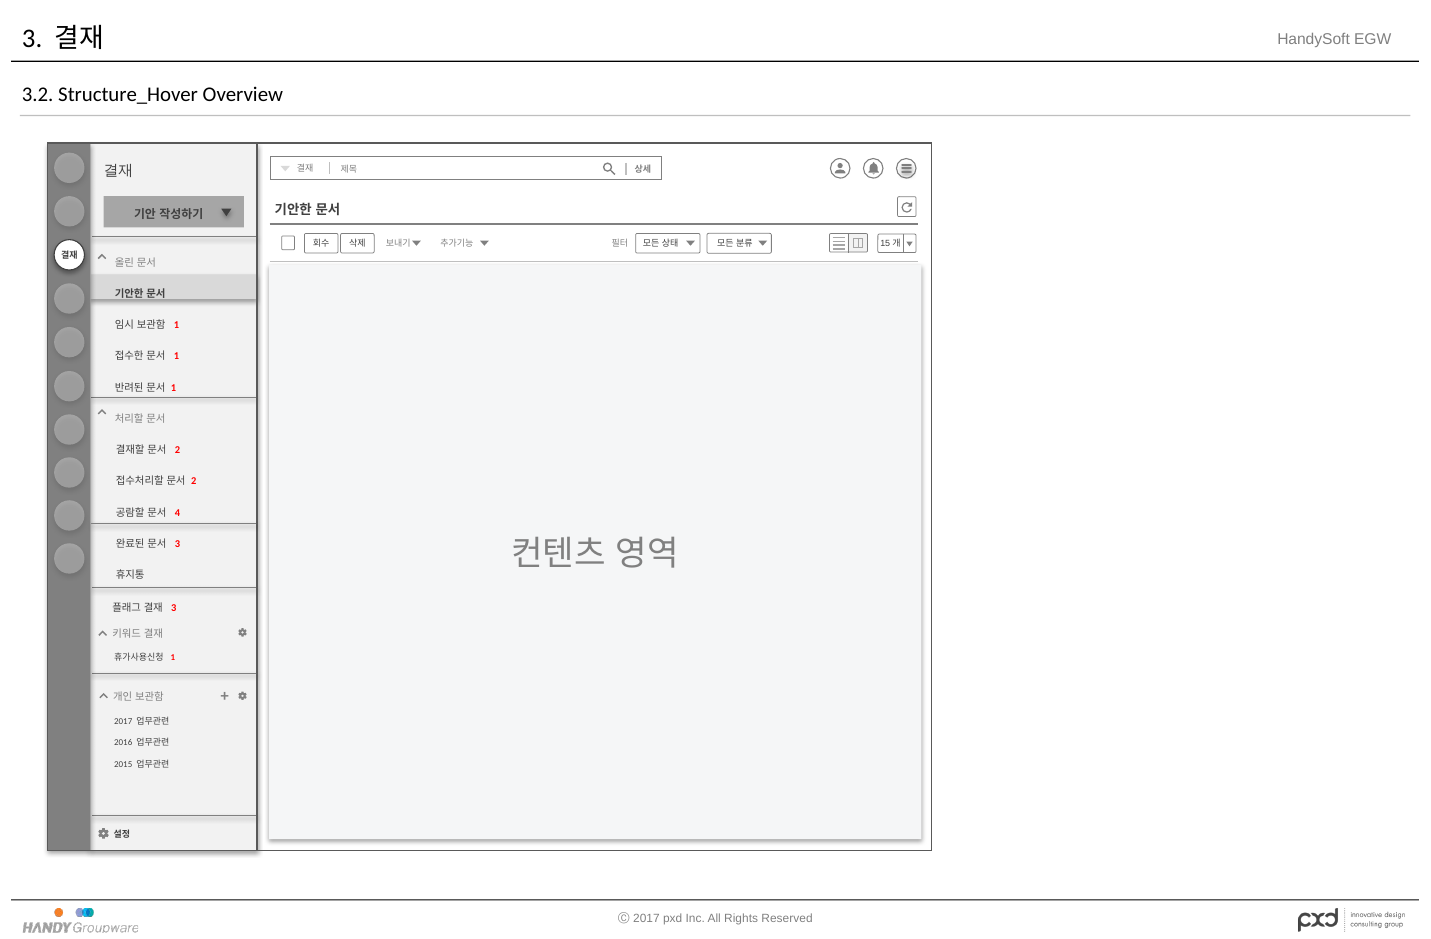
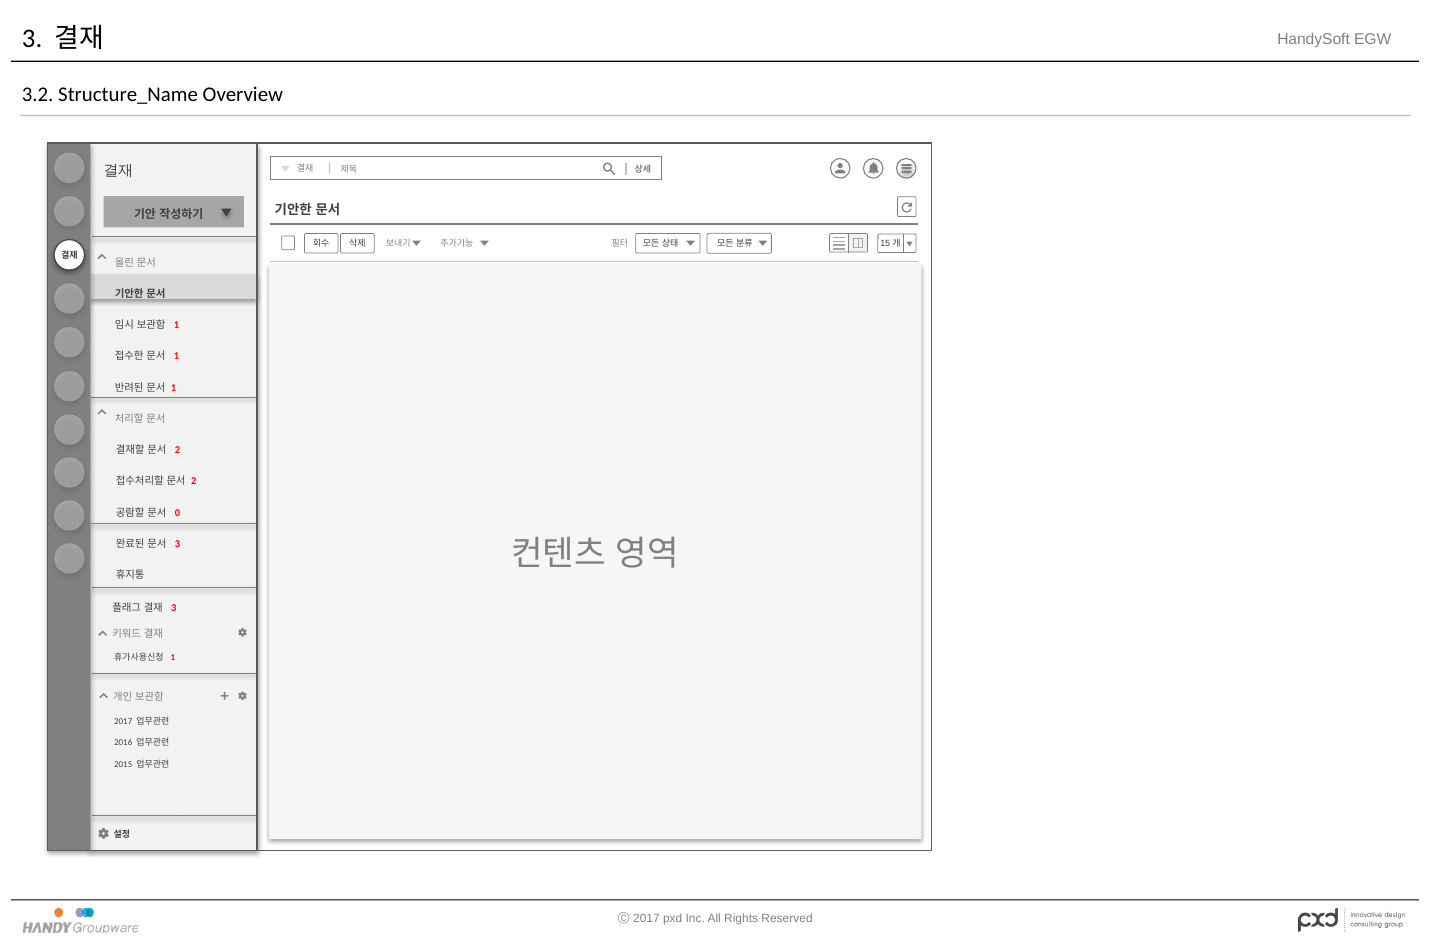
Structure_Hover: Structure_Hover -> Structure_Name (128, 95)
4: 4 -> 0 (177, 513)
